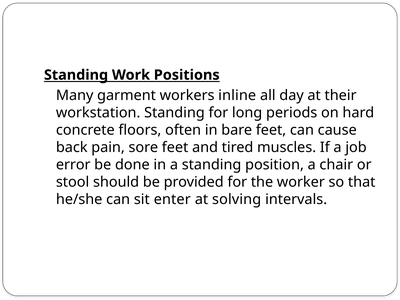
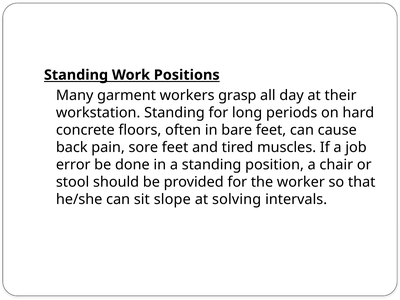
inline: inline -> grasp (237, 96)
enter: enter -> slope (172, 199)
